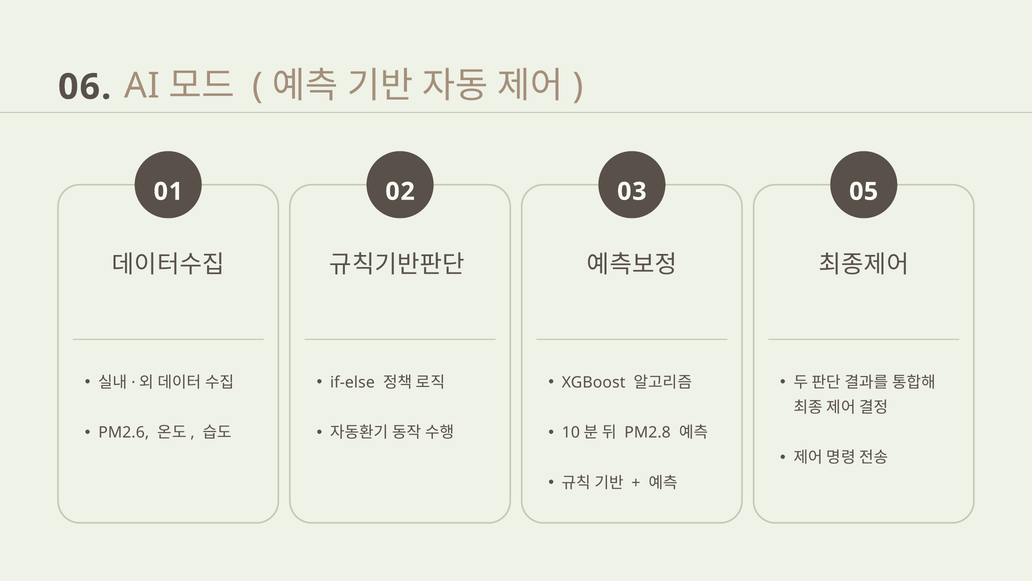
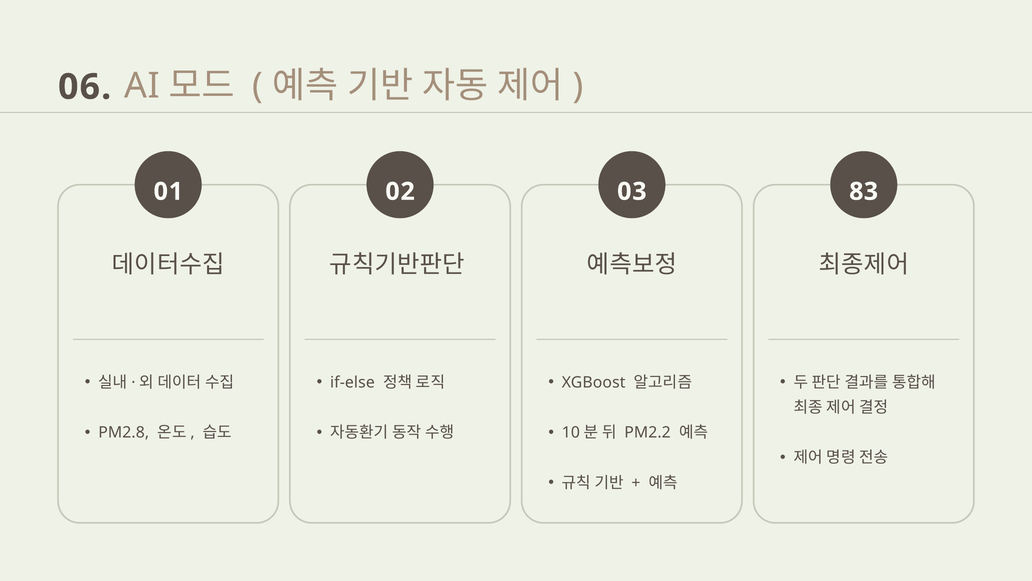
05: 05 -> 83 (864, 191)
PM2.6: PM2.6 -> PM2.8 (124, 432)
PM2.8: PM2.8 -> PM2.2 (648, 432)
